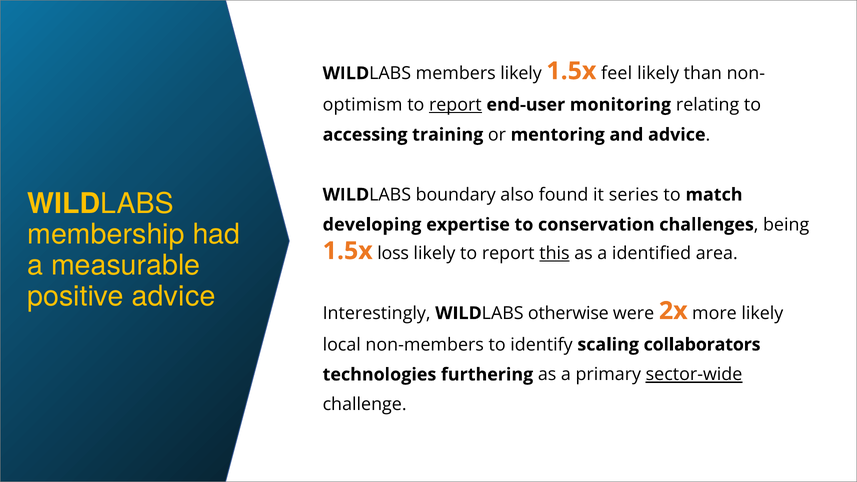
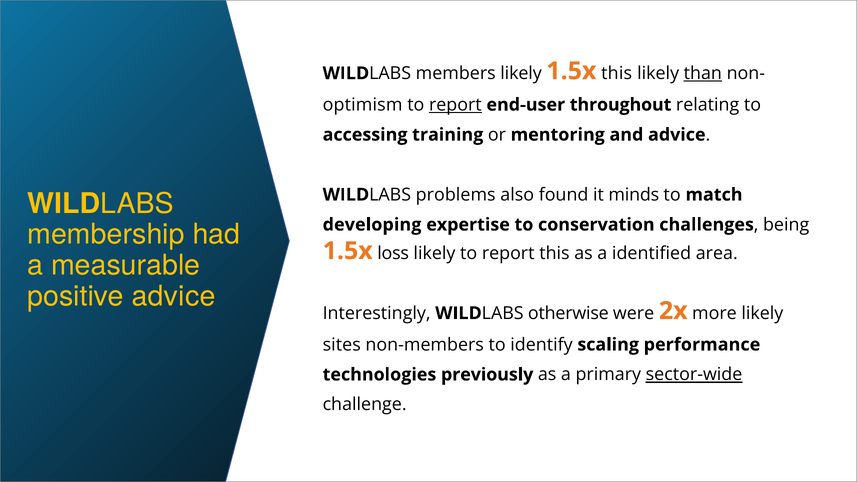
1.5x feel: feel -> this (617, 73)
than underline: none -> present (703, 73)
monitoring: monitoring -> throughout (621, 105)
boundary: boundary -> problems (456, 195)
series: series -> minds (634, 195)
this underline: present -> none (554, 253)
local: local -> sites (342, 345)
collaborators: collaborators -> performance (702, 345)
furthering: furthering -> previously (487, 375)
